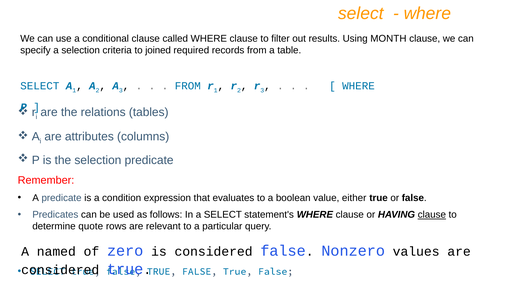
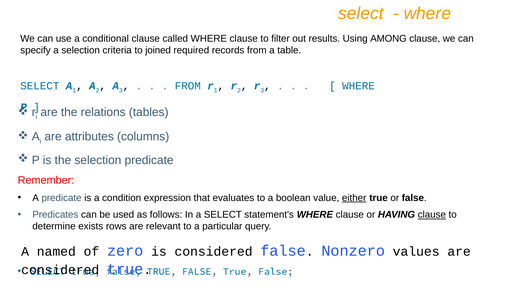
MONTH: MONTH -> AMONG (389, 38)
either underline: none -> present (354, 197)
quote: quote -> exists (91, 226)
